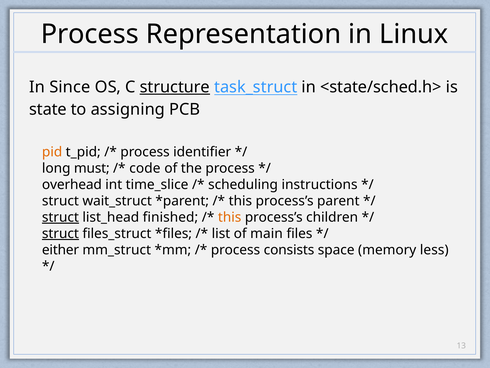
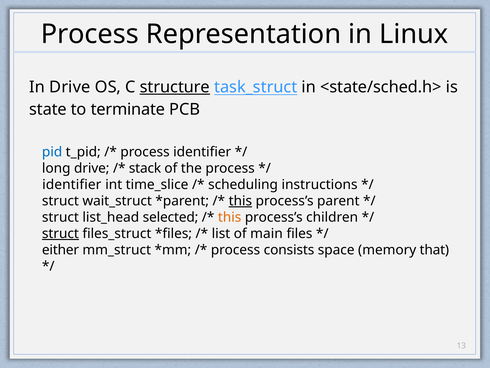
In Since: Since -> Drive (70, 87)
assigning: assigning -> terminate (128, 109)
pid colour: orange -> blue (52, 152)
long must: must -> drive (92, 168)
code: code -> stack (145, 168)
overhead: overhead -> identifier (72, 184)
this underline: none -> present (240, 201)
struct underline: present -> none (60, 217)
finished: finished -> selected (171, 217)
less: less -> that (434, 250)
